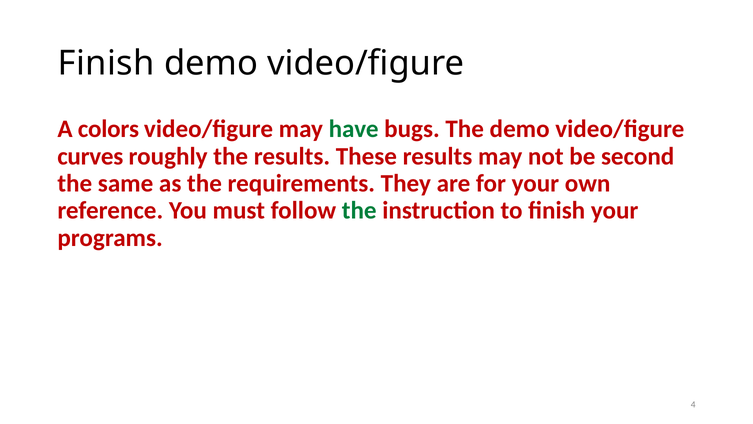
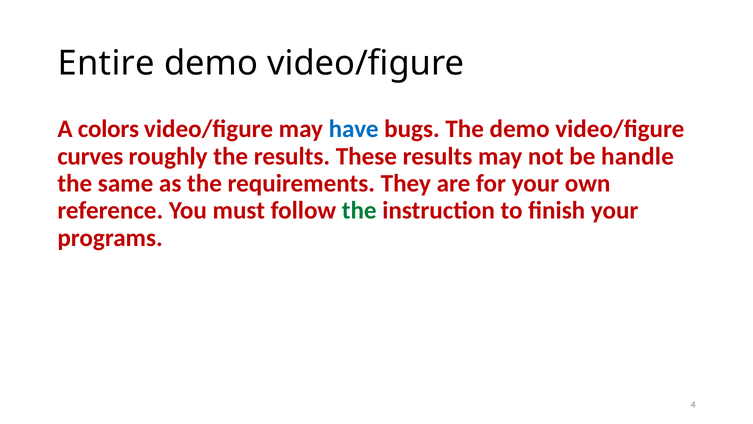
Finish: Finish -> Entire (106, 63)
have colour: green -> blue (354, 129)
second: second -> handle (637, 156)
